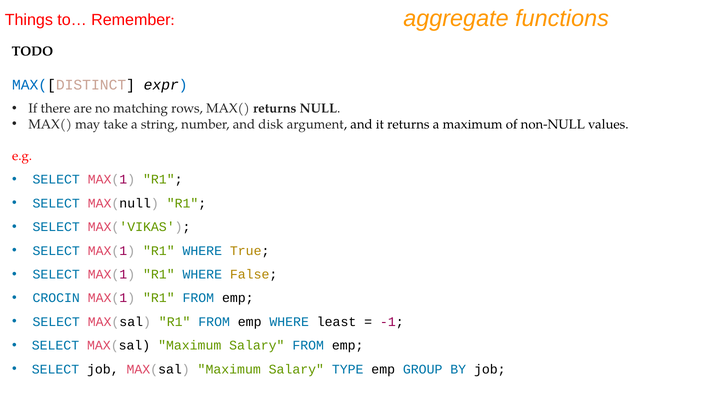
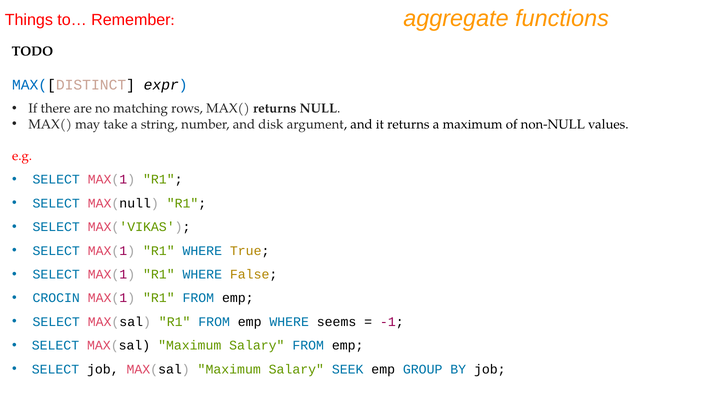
least: least -> seems (337, 322)
TYPE: TYPE -> SEEK (348, 369)
